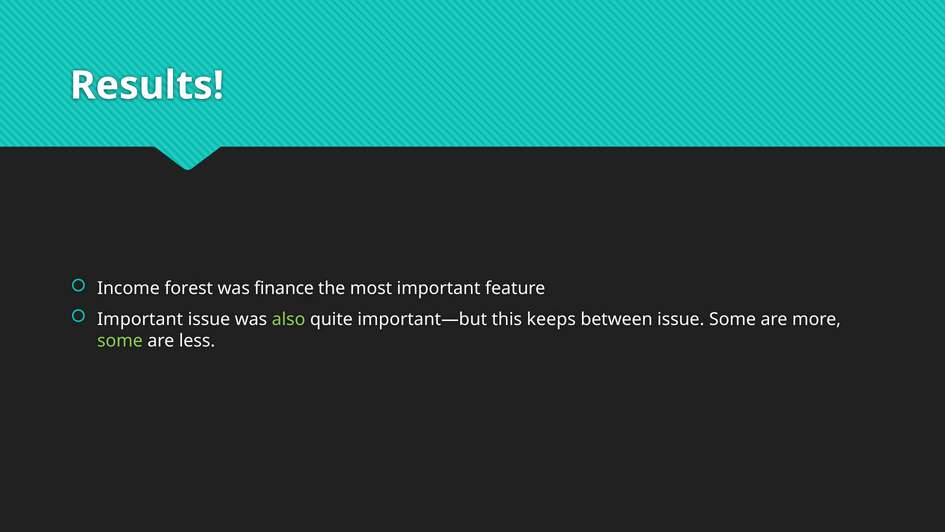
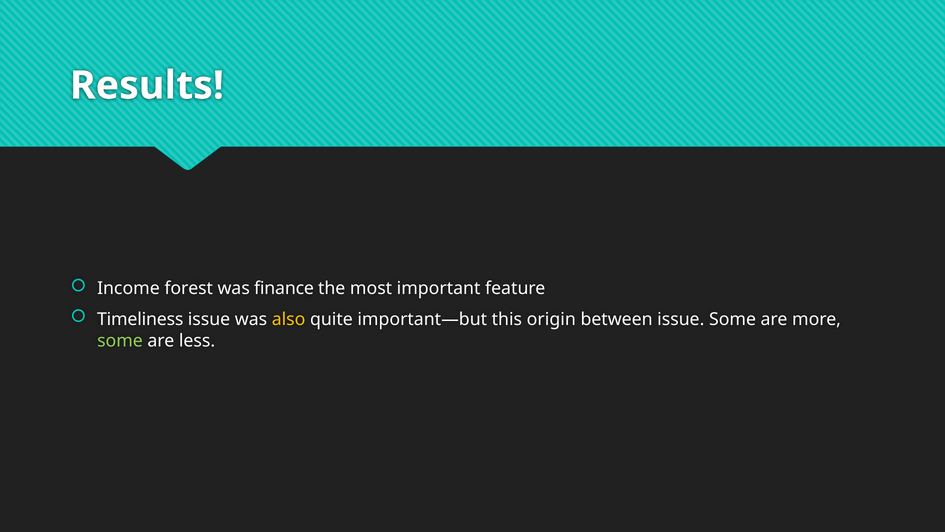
Important: Important -> Timeliness (140, 319)
also colour: light green -> yellow (289, 319)
keeps: keeps -> origin (551, 319)
